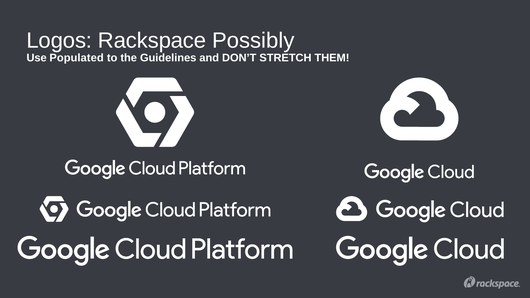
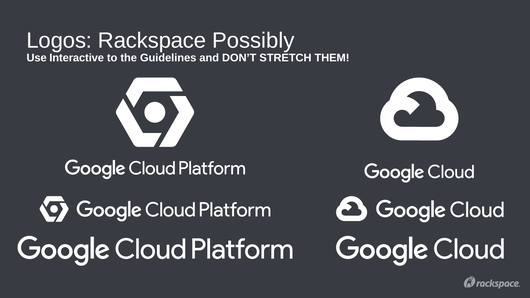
Populated: Populated -> Interactive (77, 58)
